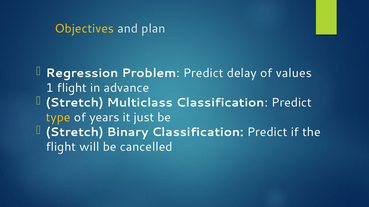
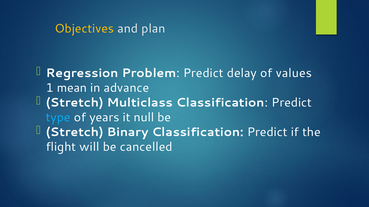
1 flight: flight -> mean (72, 88)
type colour: yellow -> light blue (58, 118)
just: just -> null (144, 118)
